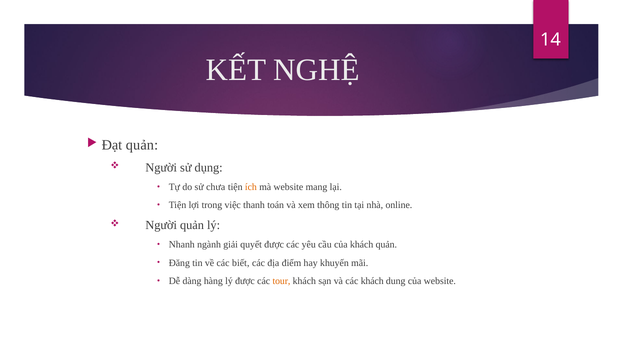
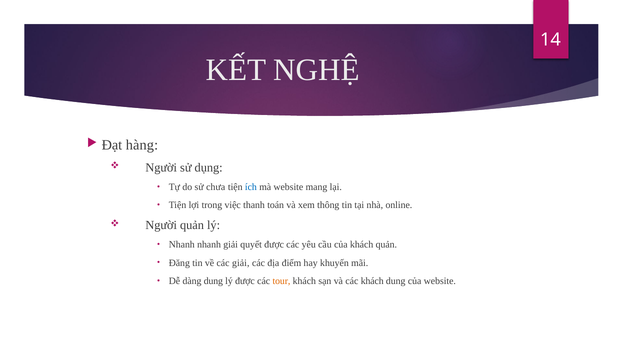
Đạt quản: quản -> hàng (142, 145)
ích colour: orange -> blue (251, 187)
Nhanh ngành: ngành -> nhanh (209, 244)
các biết: biết -> giải (241, 263)
dàng hàng: hàng -> dung (213, 281)
